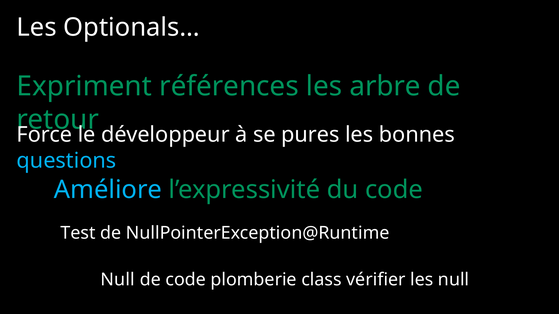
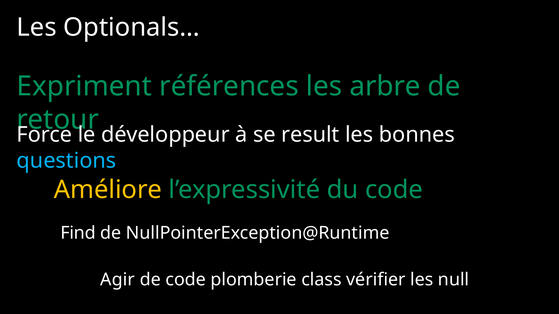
pures: pures -> result (310, 135)
Améliore colour: light blue -> yellow (108, 190)
Test: Test -> Find (78, 233)
Null: Null -> Agir (118, 280)
